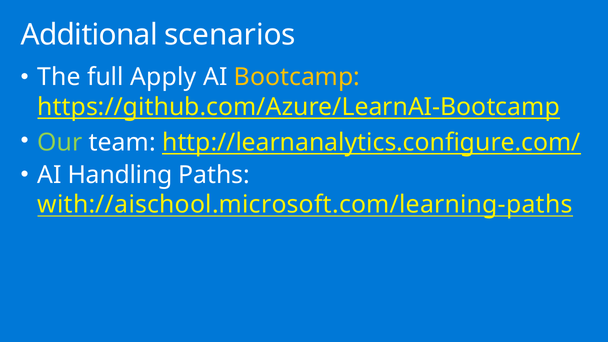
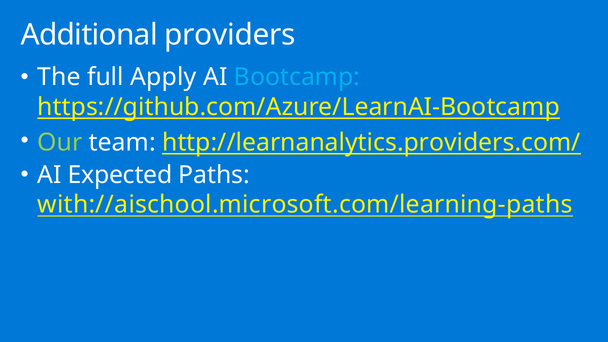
scenarios: scenarios -> providers (230, 35)
Bootcamp colour: yellow -> light blue (297, 77)
http://learnanalytics.configure.com/: http://learnanalytics.configure.com/ -> http://learnanalytics.providers.com/ (371, 142)
Handling: Handling -> Expected (120, 175)
